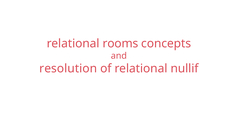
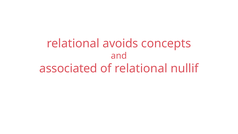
rooms: rooms -> avoids (120, 43)
resolution: resolution -> associated (68, 68)
